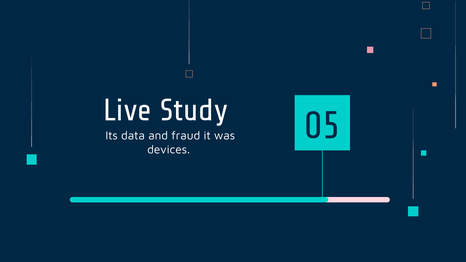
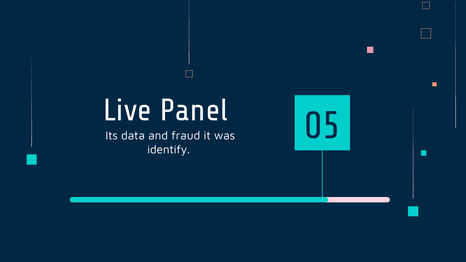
Study: Study -> Panel (194, 110)
devices: devices -> identify (169, 150)
